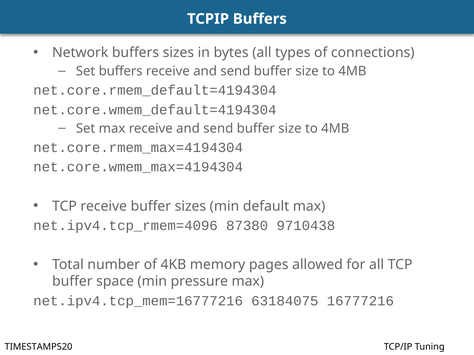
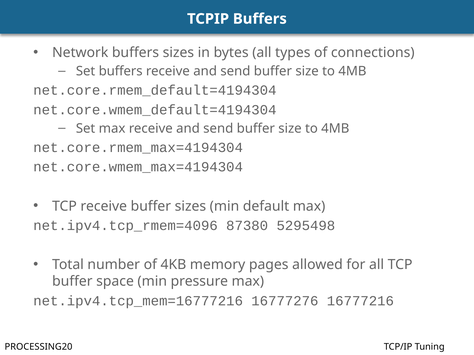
9710438: 9710438 -> 5295498 (306, 226)
63184075: 63184075 -> 16777276 (285, 301)
TIMESTAMPS20: TIMESTAMPS20 -> PROCESSING20 (39, 347)
